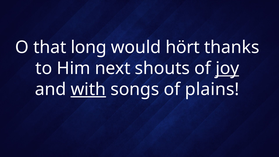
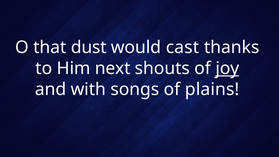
long: long -> dust (89, 47)
hört: hört -> cast (182, 47)
with underline: present -> none (88, 89)
